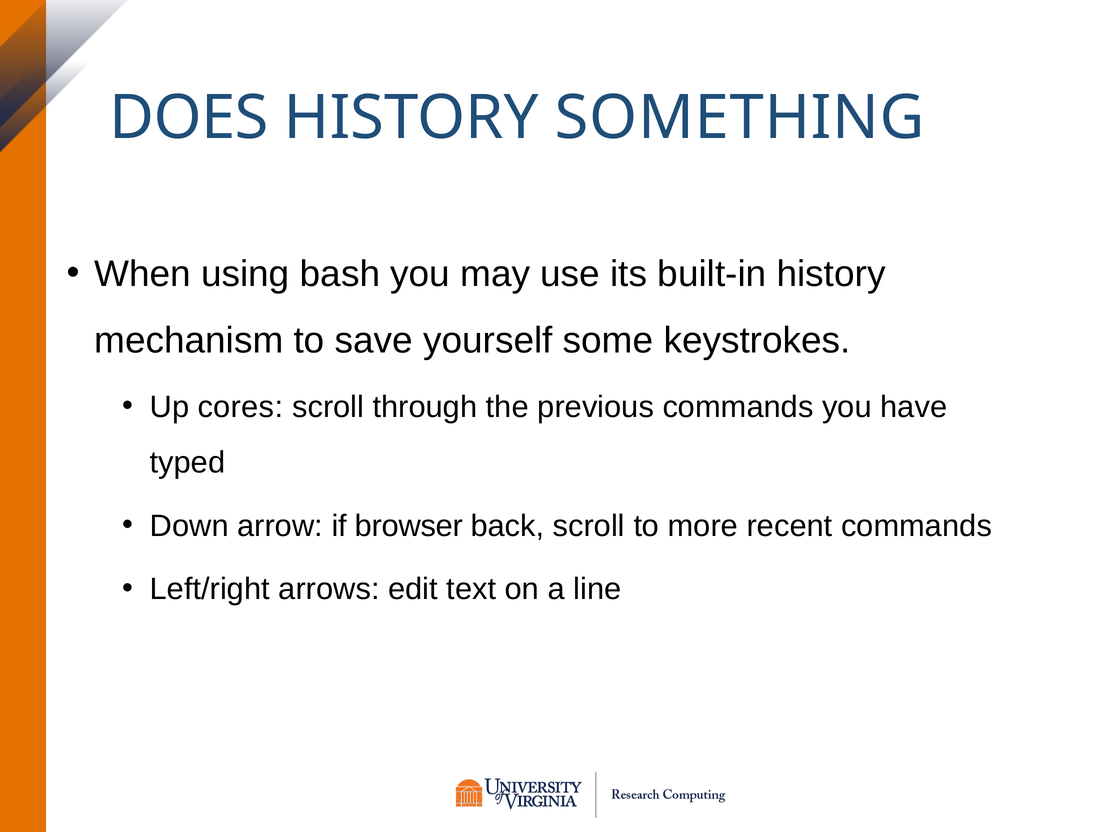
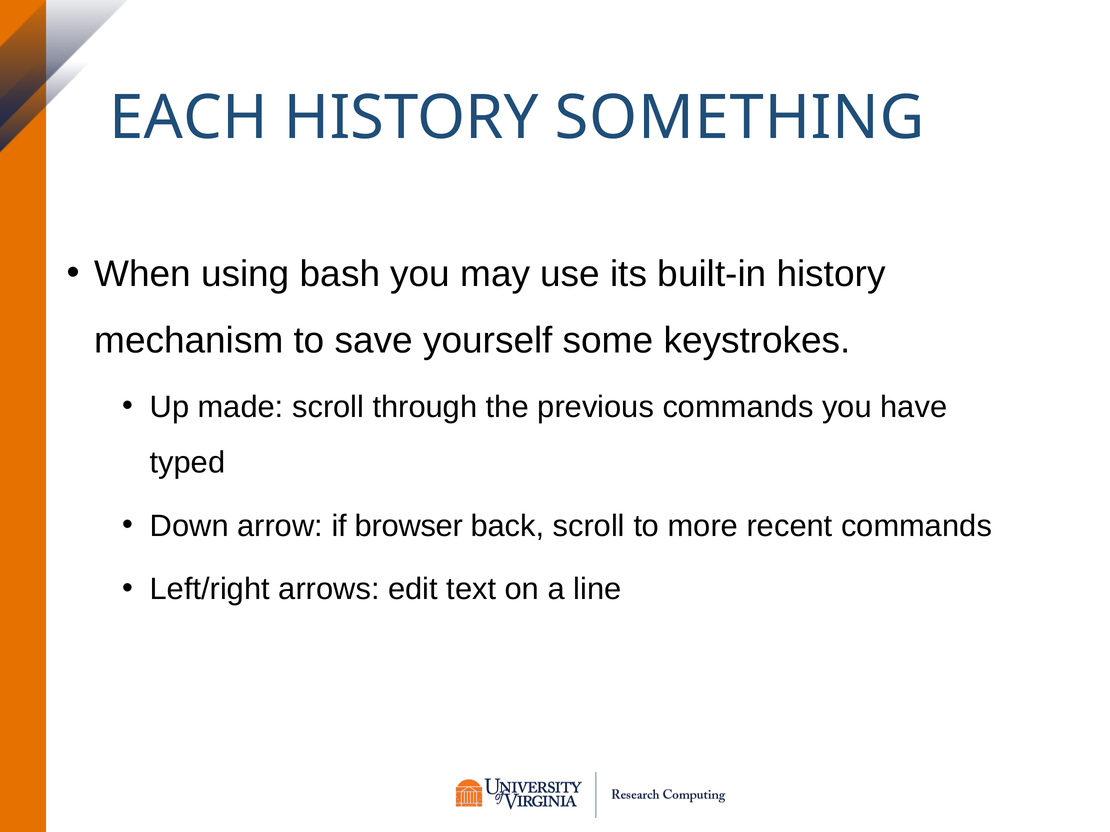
DOES: DOES -> EACH (189, 118)
cores: cores -> made (241, 407)
